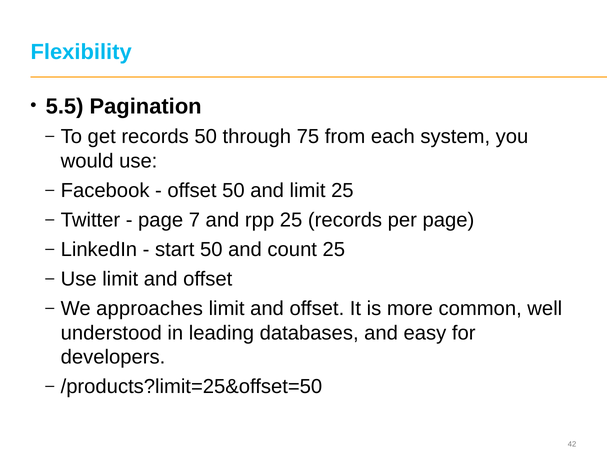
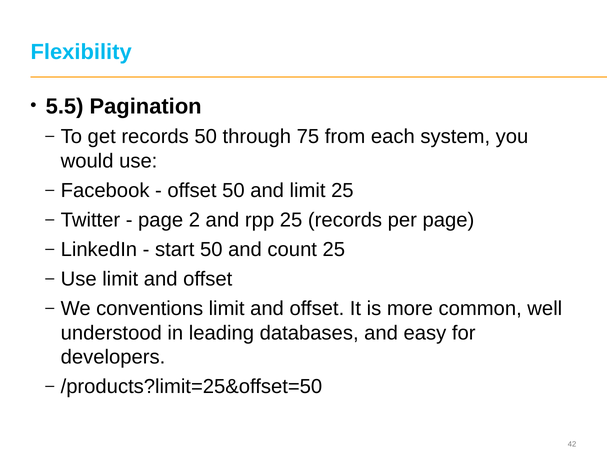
7: 7 -> 2 (194, 220)
approaches: approaches -> conventions (150, 309)
